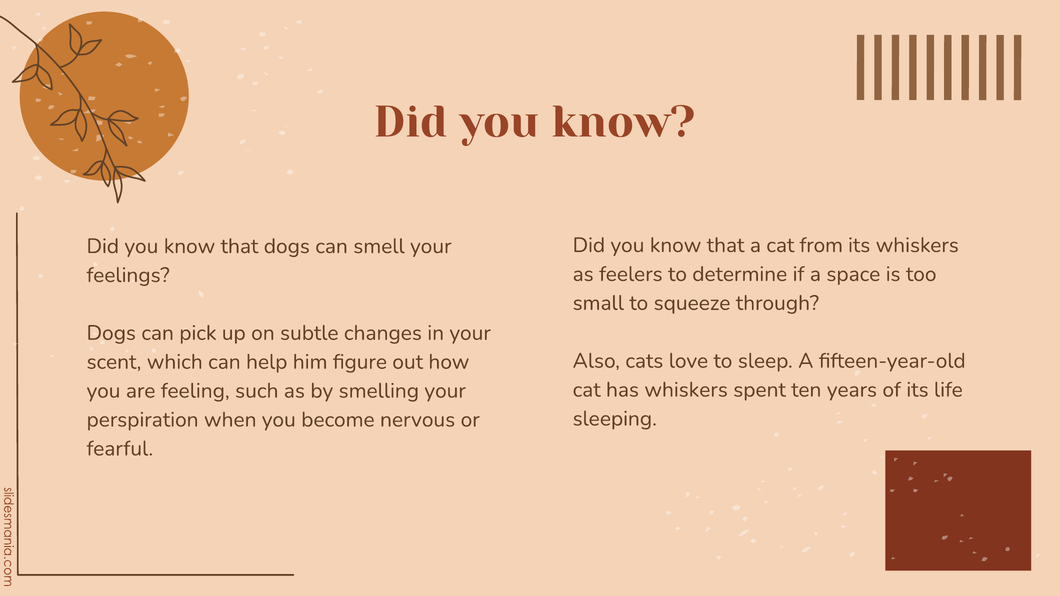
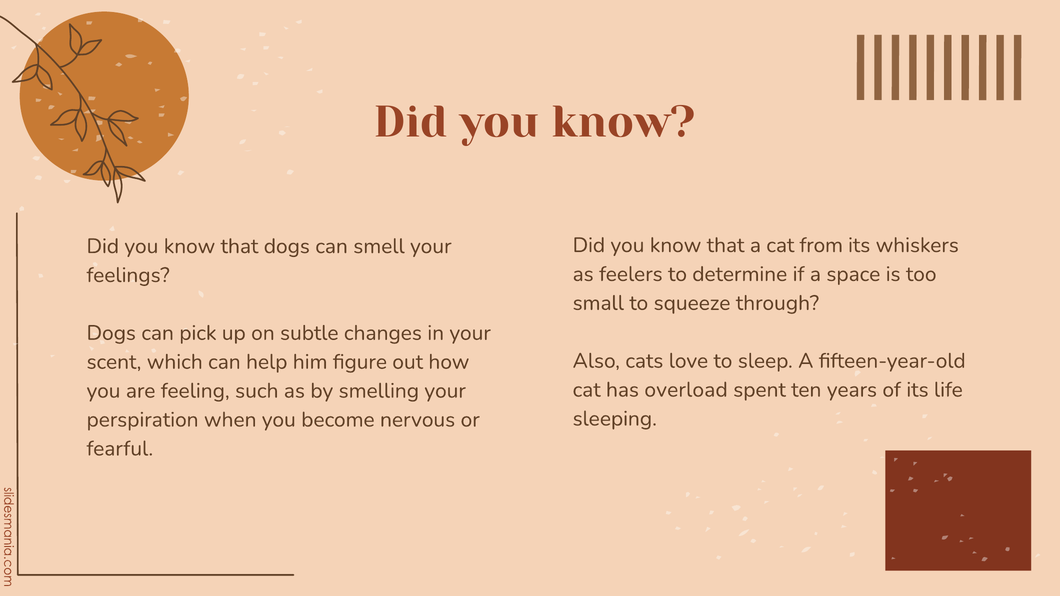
has whiskers: whiskers -> overload (686, 390)
